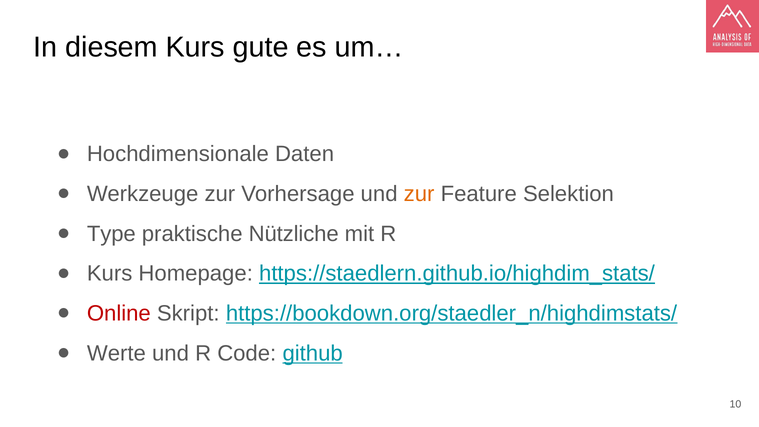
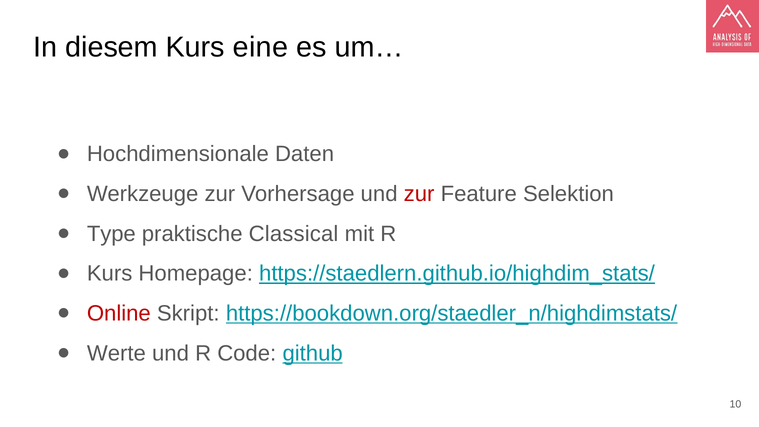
gute: gute -> eine (260, 47)
zur colour: orange -> red (419, 194)
Nützliche: Nützliche -> Classical (294, 234)
